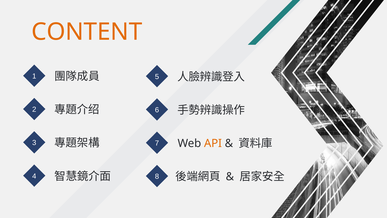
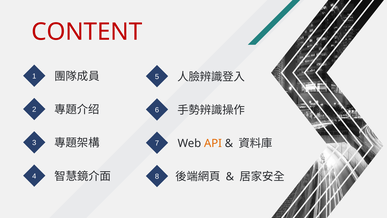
CONTENT colour: orange -> red (87, 32)
